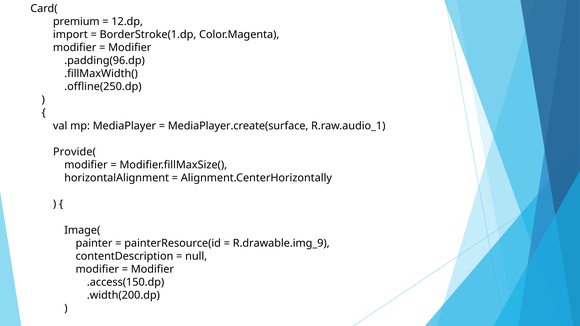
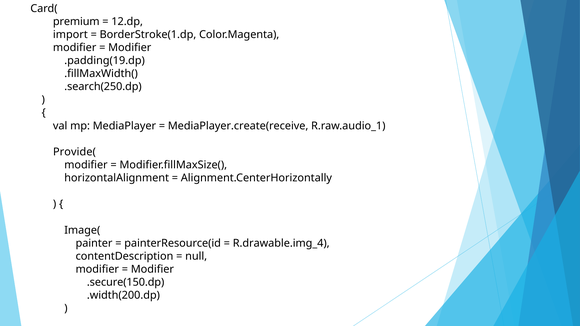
.padding(96.dp: .padding(96.dp -> .padding(19.dp (105, 61)
.offline(250.dp: .offline(250.dp -> .search(250.dp (103, 87)
MediaPlayer.create(surface: MediaPlayer.create(surface -> MediaPlayer.create(receive (238, 126)
R.drawable.img_9: R.drawable.img_9 -> R.drawable.img_4 (281, 243)
.access(150.dp: .access(150.dp -> .secure(150.dp (126, 282)
